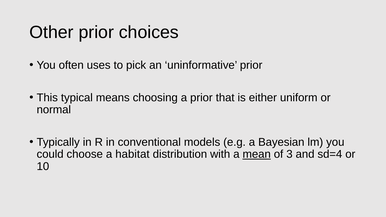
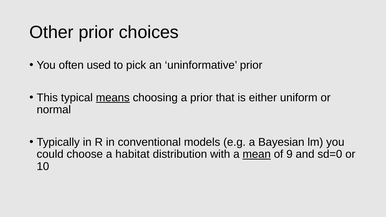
uses: uses -> used (99, 65)
means underline: none -> present (113, 98)
3: 3 -> 9 (289, 154)
sd=4: sd=4 -> sd=0 (330, 154)
